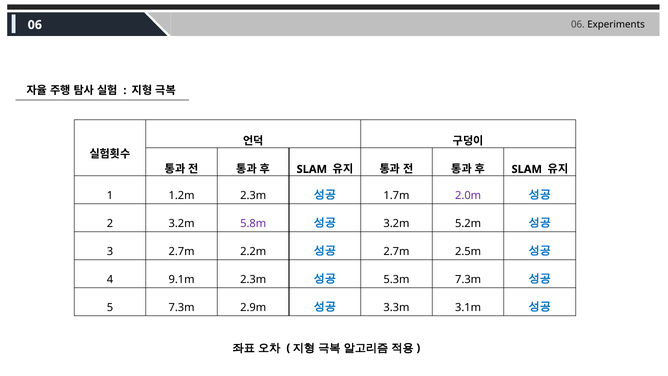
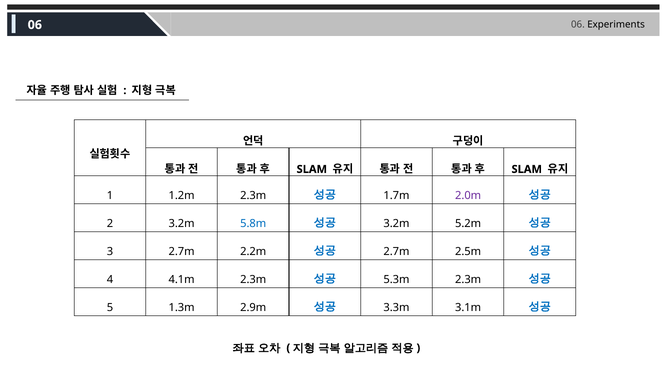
5.8m colour: purple -> blue (253, 223)
9.1m: 9.1m -> 4.1m (182, 279)
5.3m 7.3m: 7.3m -> 2.3m (468, 279)
5 7.3m: 7.3m -> 1.3m (182, 307)
